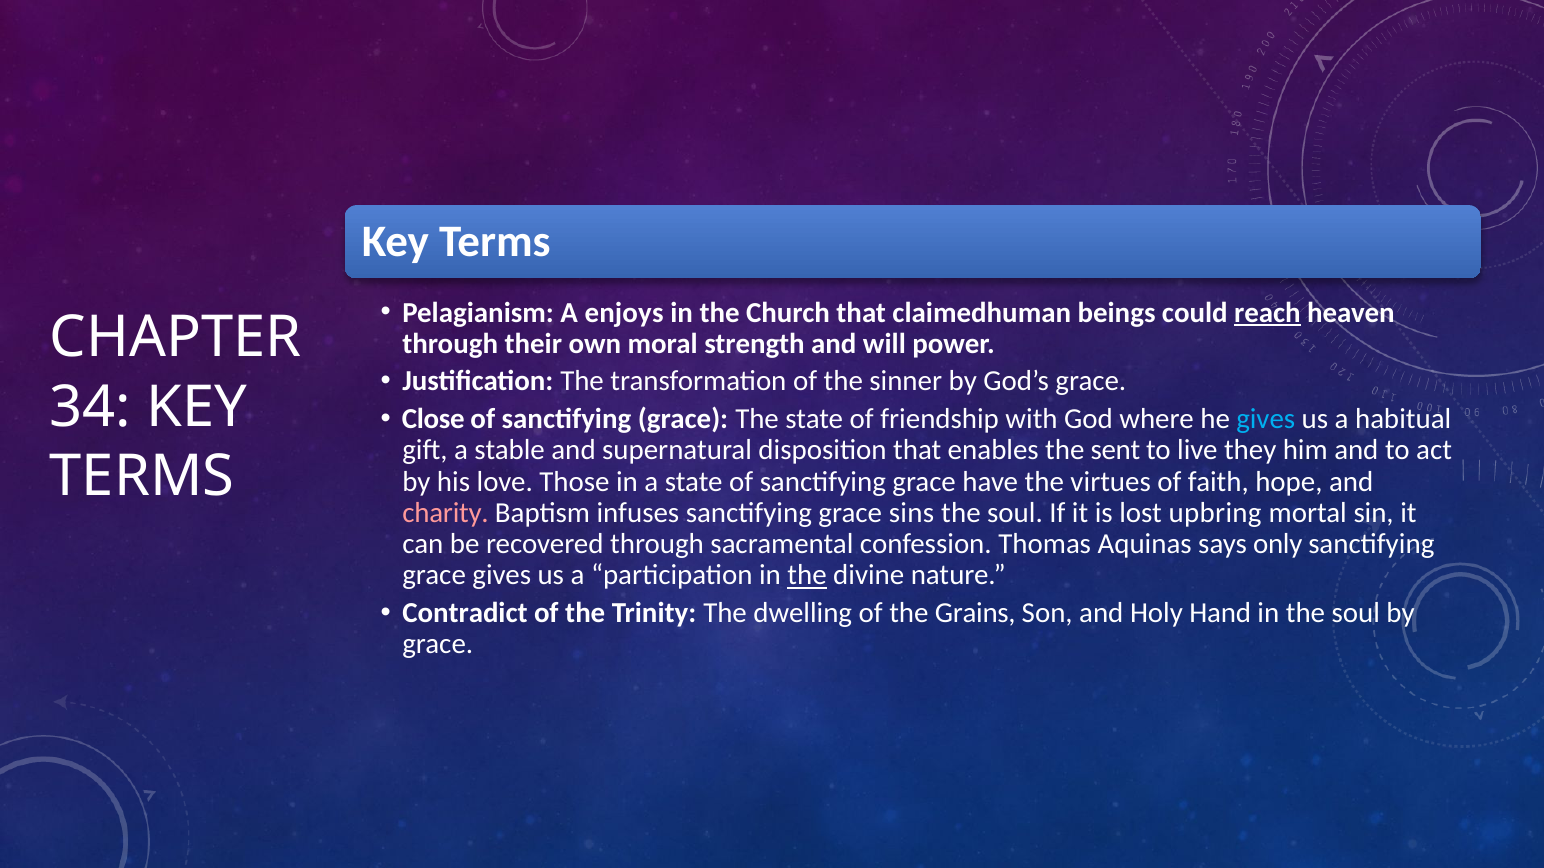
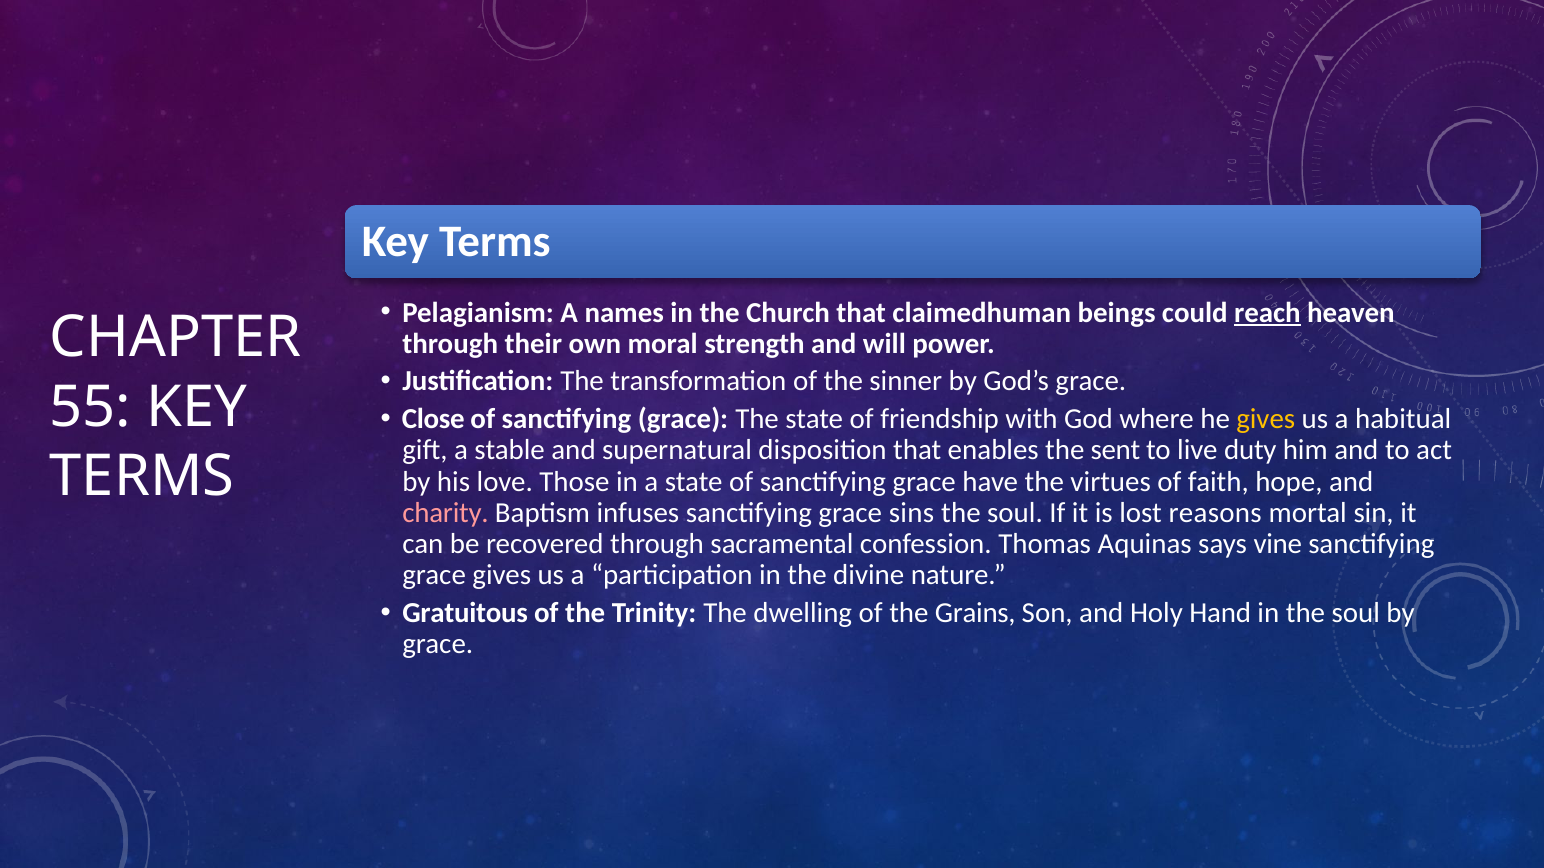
enjoys: enjoys -> names (624, 313)
34: 34 -> 55 (91, 407)
gives colour: light blue -> yellow (1266, 419)
they: they -> duty (1250, 451)
upbring: upbring -> reasons (1215, 513)
only: only -> vine (1278, 544)
the underline: present -> none (807, 576)
Contradict: Contradict -> Gratuitous (465, 613)
